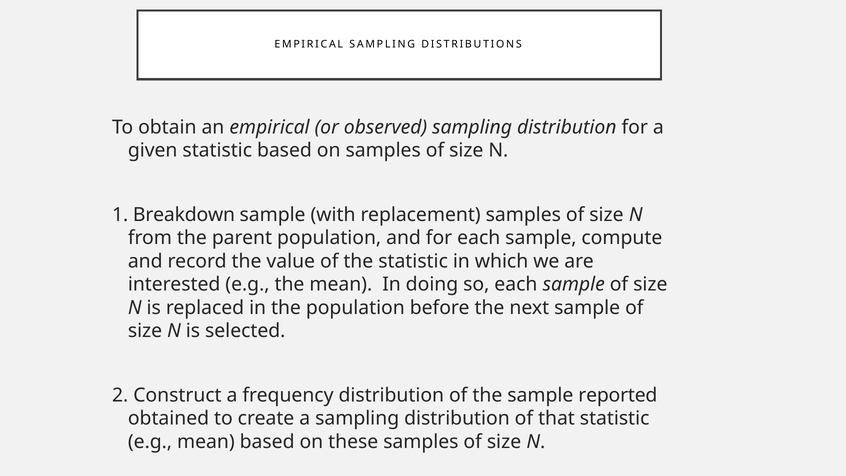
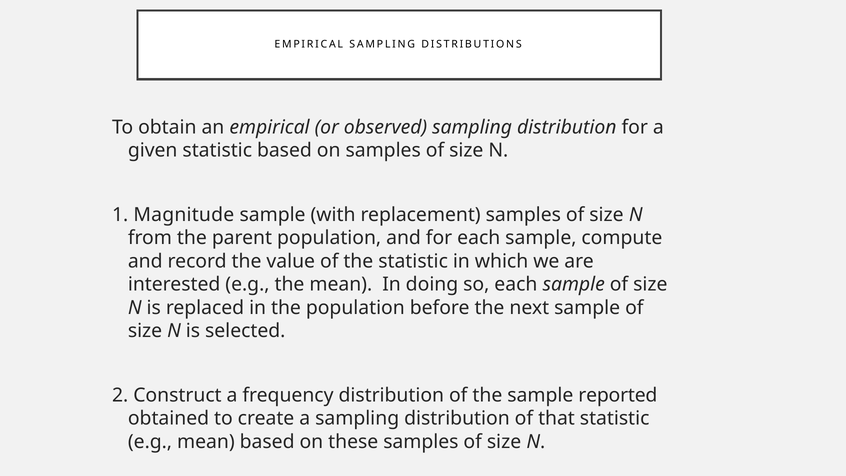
Breakdown: Breakdown -> Magnitude (184, 215)
